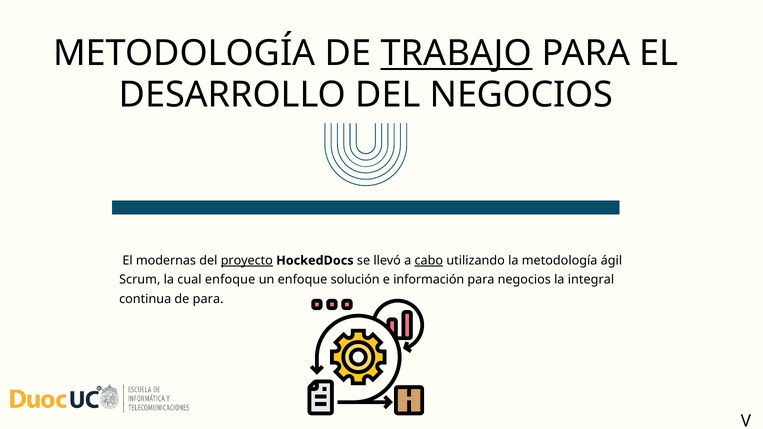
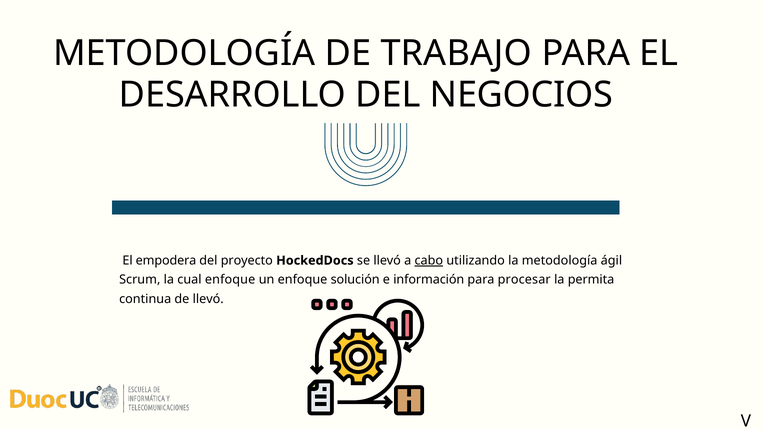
TRABAJO underline: present -> none (456, 53)
modernas: modernas -> empodera (166, 261)
proyecto underline: present -> none (247, 261)
para negocios: negocios -> procesar (524, 280)
integral: integral -> permita (591, 280)
de para: para -> llevó (208, 299)
